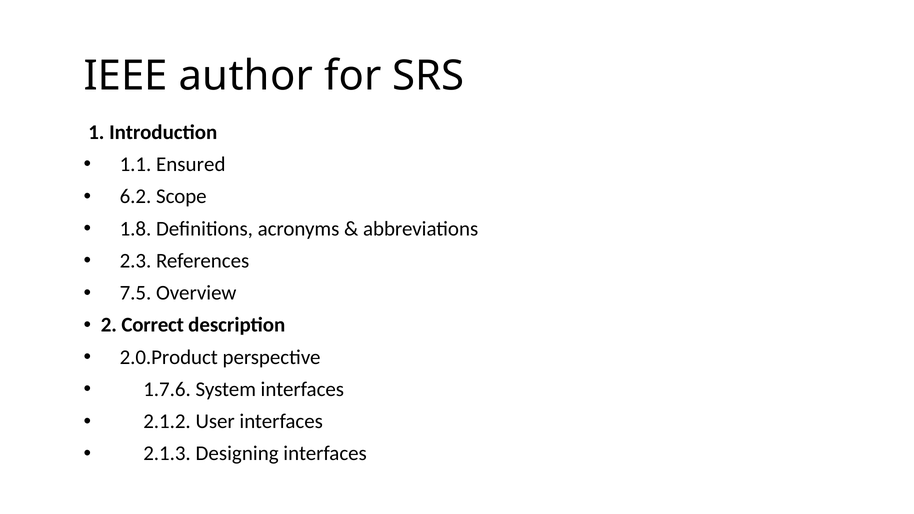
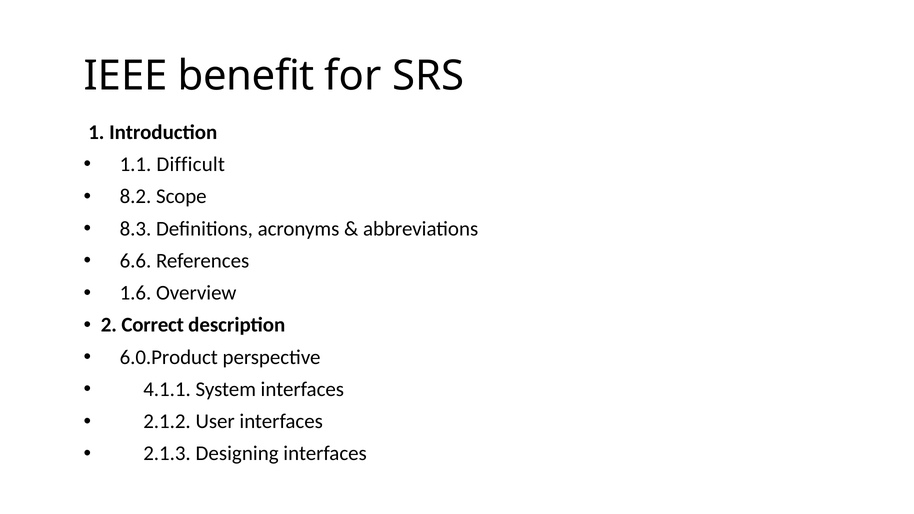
author: author -> benefit (246, 76)
Ensured: Ensured -> Difficult (191, 164)
6.2: 6.2 -> 8.2 (135, 197)
1.8: 1.8 -> 8.3 (135, 229)
2.3: 2.3 -> 6.6 (135, 261)
7.5: 7.5 -> 1.6 (135, 293)
2.0.Product: 2.0.Product -> 6.0.Product (169, 357)
1.7.6: 1.7.6 -> 4.1.1 (167, 389)
